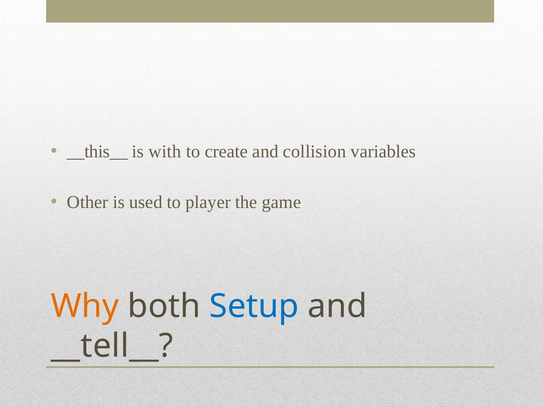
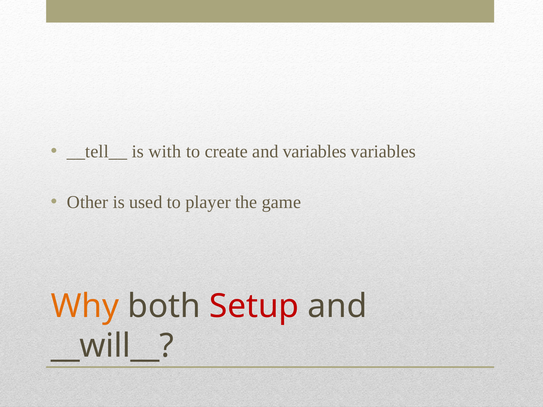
__this__: __this__ -> __tell__ (97, 152)
and collision: collision -> variables (315, 152)
Setup colour: blue -> red (254, 306)
__tell__: __tell__ -> __will__ (112, 346)
